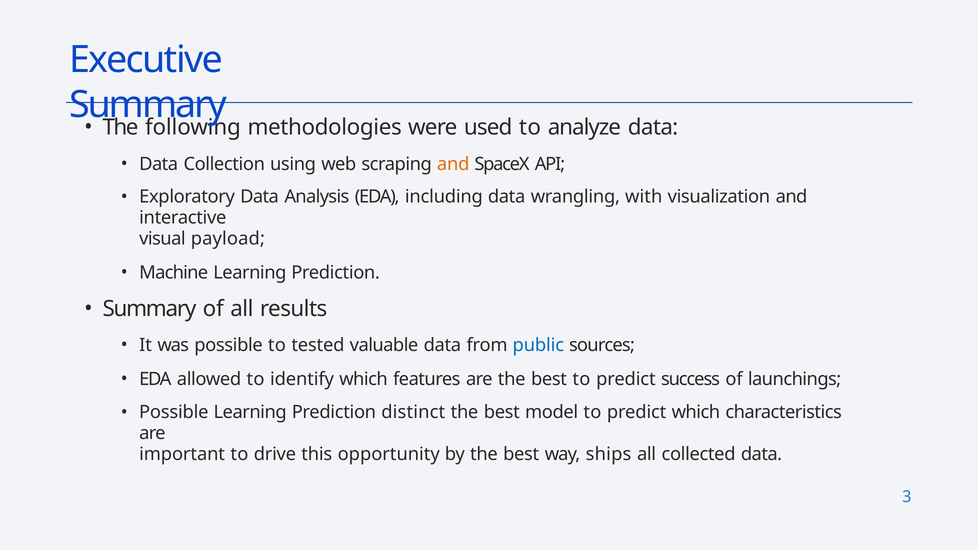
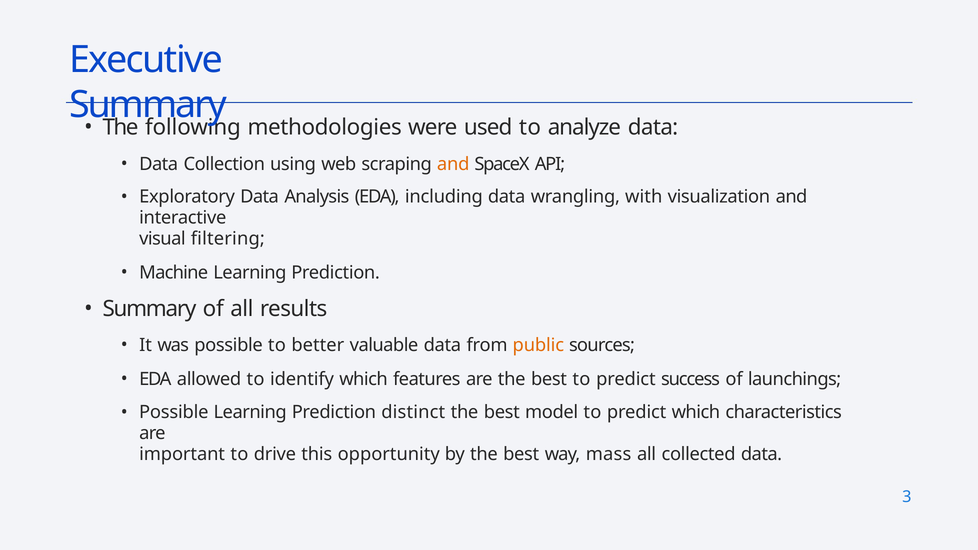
payload: payload -> filtering (228, 239)
tested: tested -> better (318, 345)
public colour: blue -> orange (538, 345)
ships: ships -> mass (609, 454)
